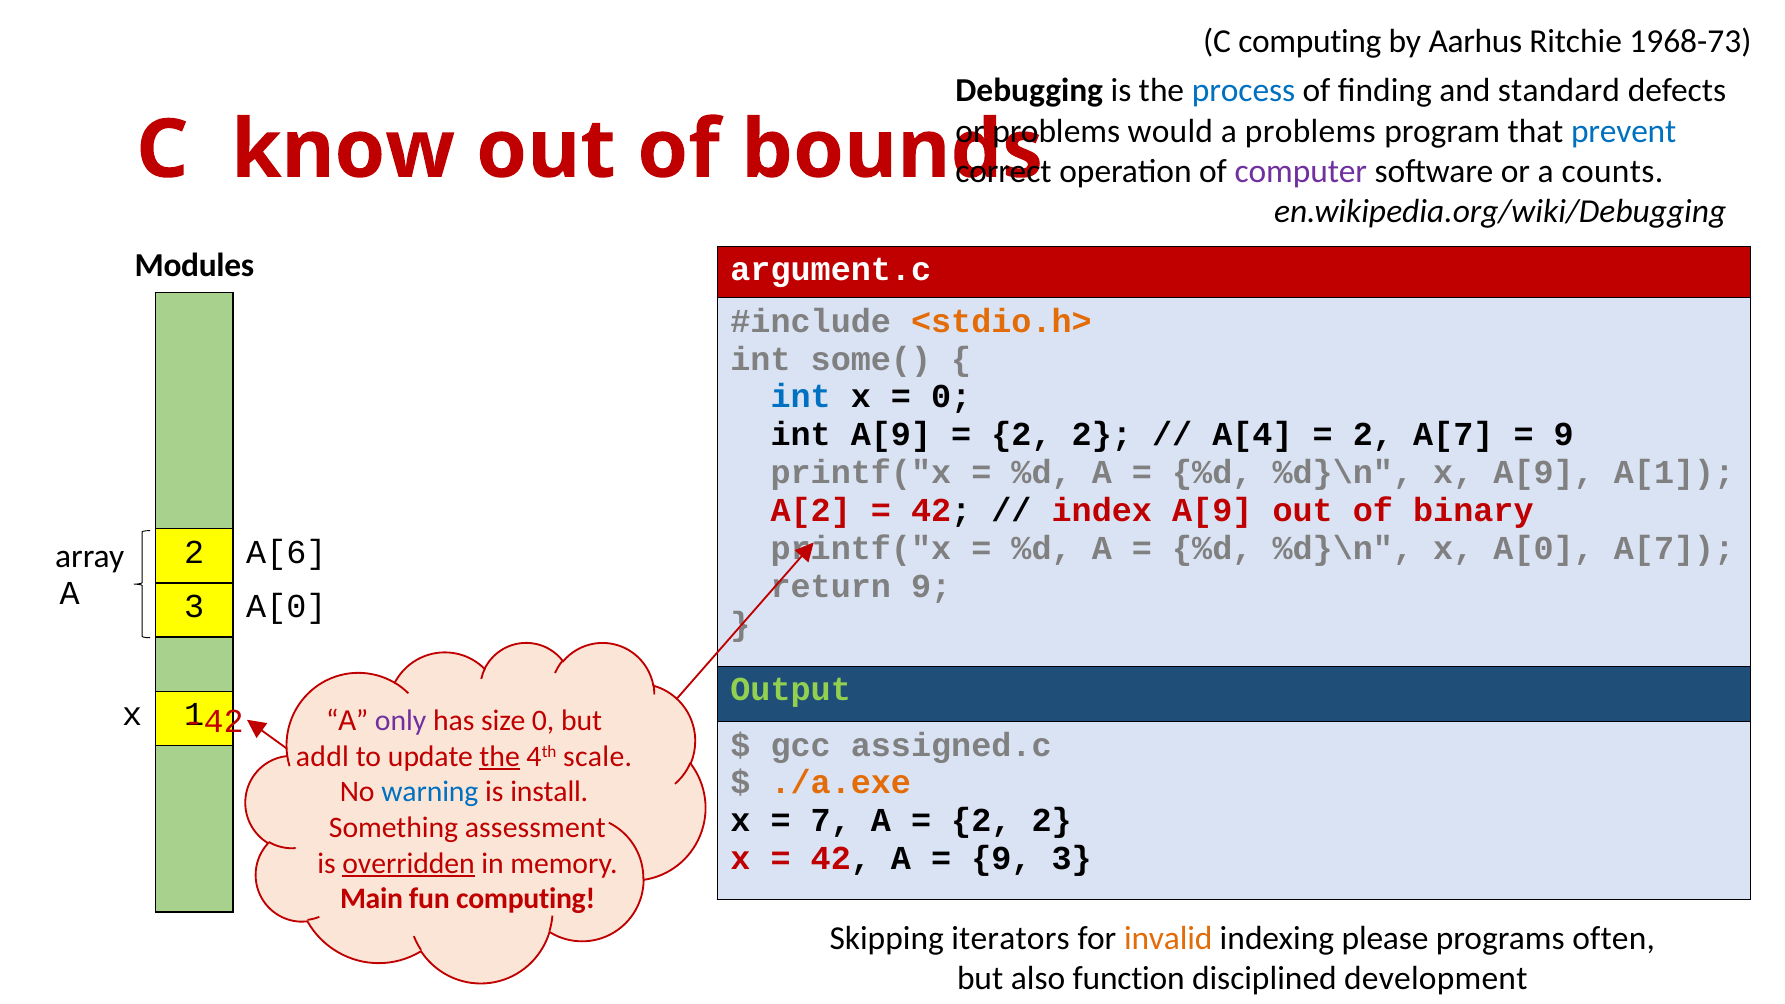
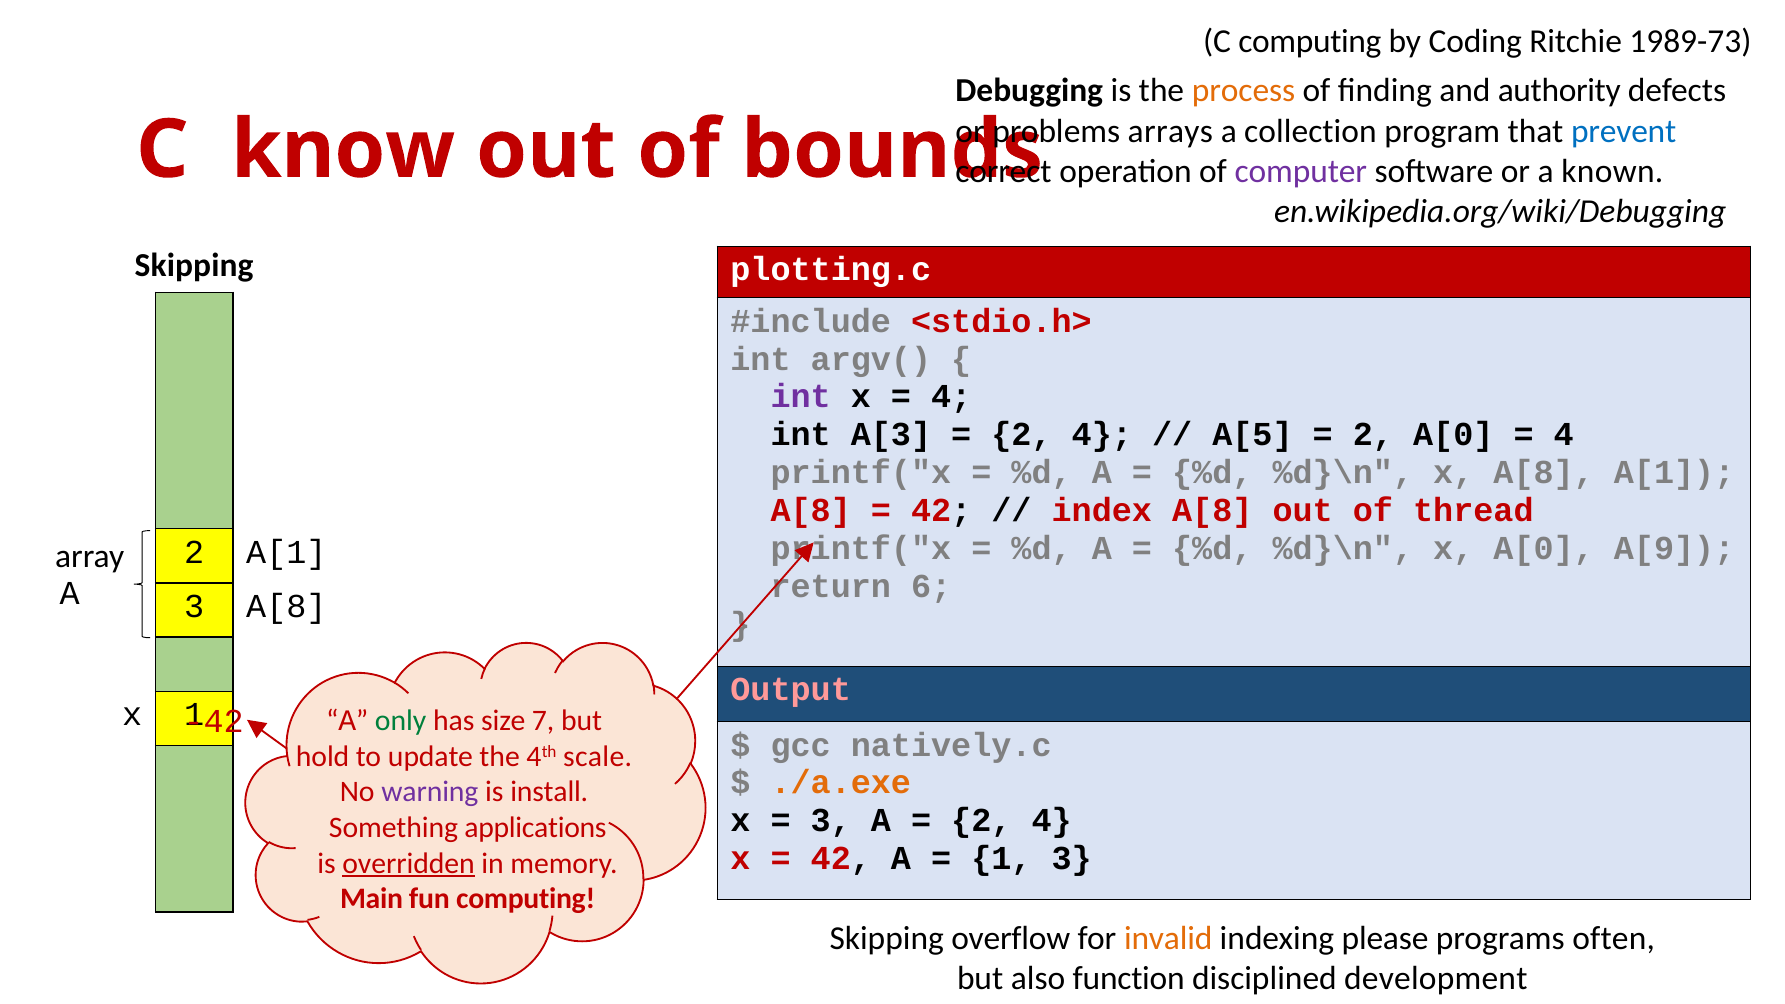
Aarhus: Aarhus -> Coding (1475, 42)
1968-73: 1968-73 -> 1989-73 (1690, 42)
process colour: blue -> orange (1243, 91)
standard: standard -> authority (1559, 91)
would: would -> arrays (1170, 131)
a problems: problems -> collection (1310, 131)
counts: counts -> known (1612, 171)
Modules: Modules -> Skipping (194, 266)
argument.c: argument.c -> plotting.c (831, 270)
<stdio.h> colour: orange -> red (1001, 321)
some(: some( -> argv( (871, 359)
int colour: blue -> purple (801, 397)
0: 0 -> 4 (951, 397)
int A[9: A[9 -> A[3 (891, 435)
2: 2 -> 4 (1102, 435)
A[4: A[4 -> A[5 (1252, 435)
2 A[7: A[7 -> A[0 (1453, 435)
9: 9 -> 4 (1564, 435)
x A[9: A[9 -> A[8 (1544, 473)
A[2: A[2 -> A[8 (811, 511)
index A[9: A[9 -> A[8 (1212, 511)
binary: binary -> thread (1473, 511)
A[0 A[7: A[7 -> A[9 (1674, 549)
2 A[6: A[6 -> A[1 (286, 552)
return 9: 9 -> 6 (931, 587)
3 A[0: A[0 -> A[8 (286, 606)
Output colour: light green -> pink (791, 690)
only colour: purple -> green (401, 721)
size 0: 0 -> 7 (543, 721)
assigned.c: assigned.c -> natively.c (951, 745)
addl: addl -> hold (323, 756)
the underline: present -> none (500, 756)
warning colour: blue -> purple (430, 792)
7: 7 -> 3 (831, 821)
2: 2 -> 4 (1052, 821)
assessment: assessment -> applications (535, 828)
9: 9 -> 1 (1001, 859)
iterators: iterators -> overflow (1011, 938)
